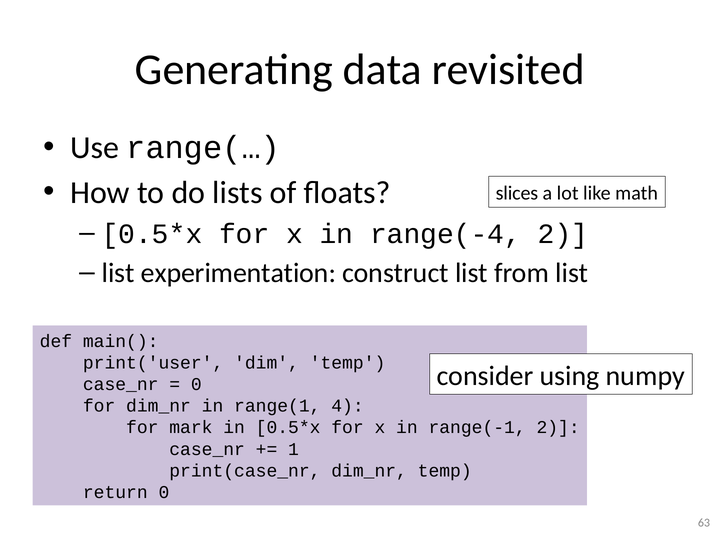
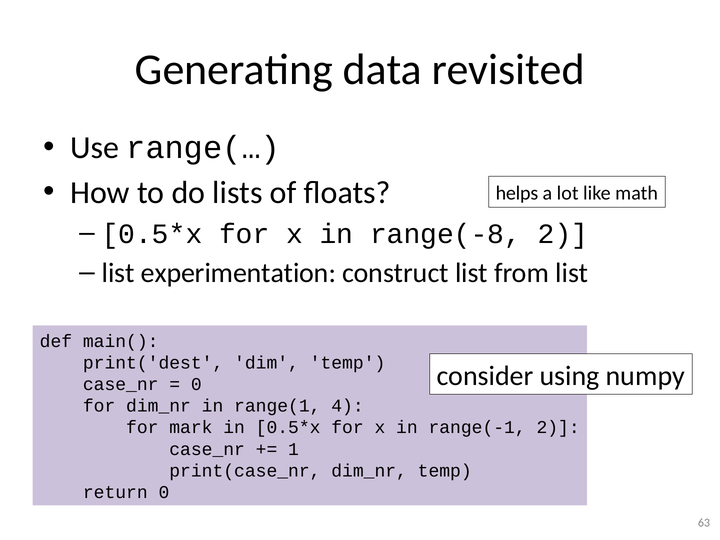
slices: slices -> helps (517, 193)
range(-4: range(-4 -> range(-8 (446, 234)
print('user: print('user -> print('dest (153, 363)
